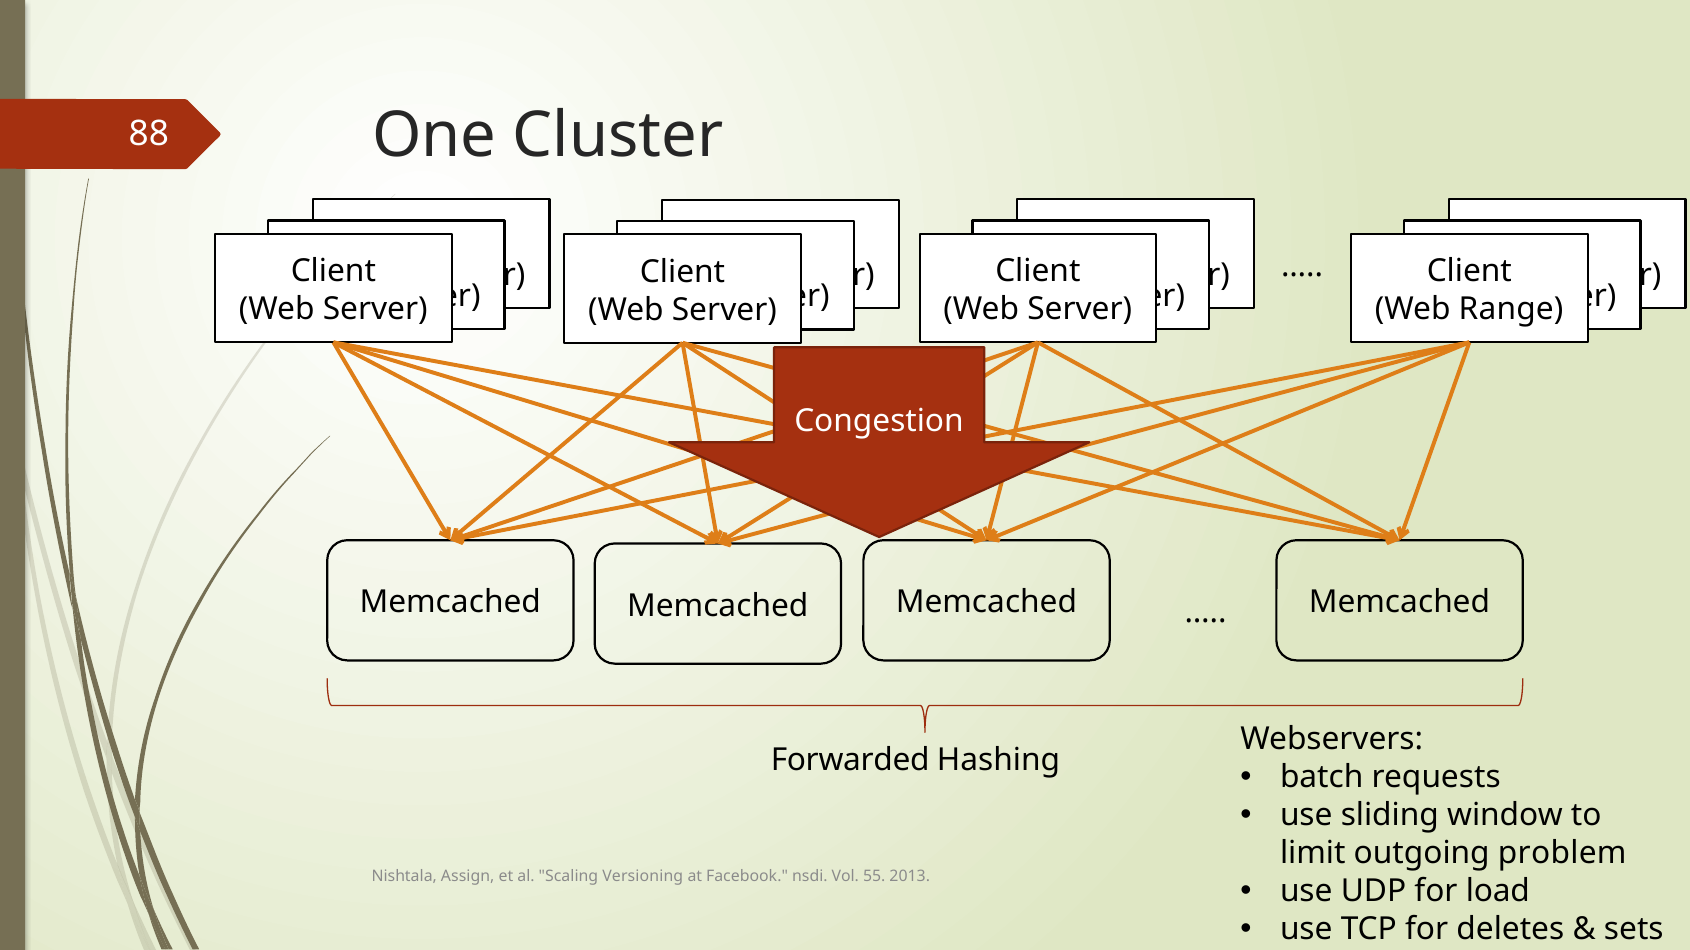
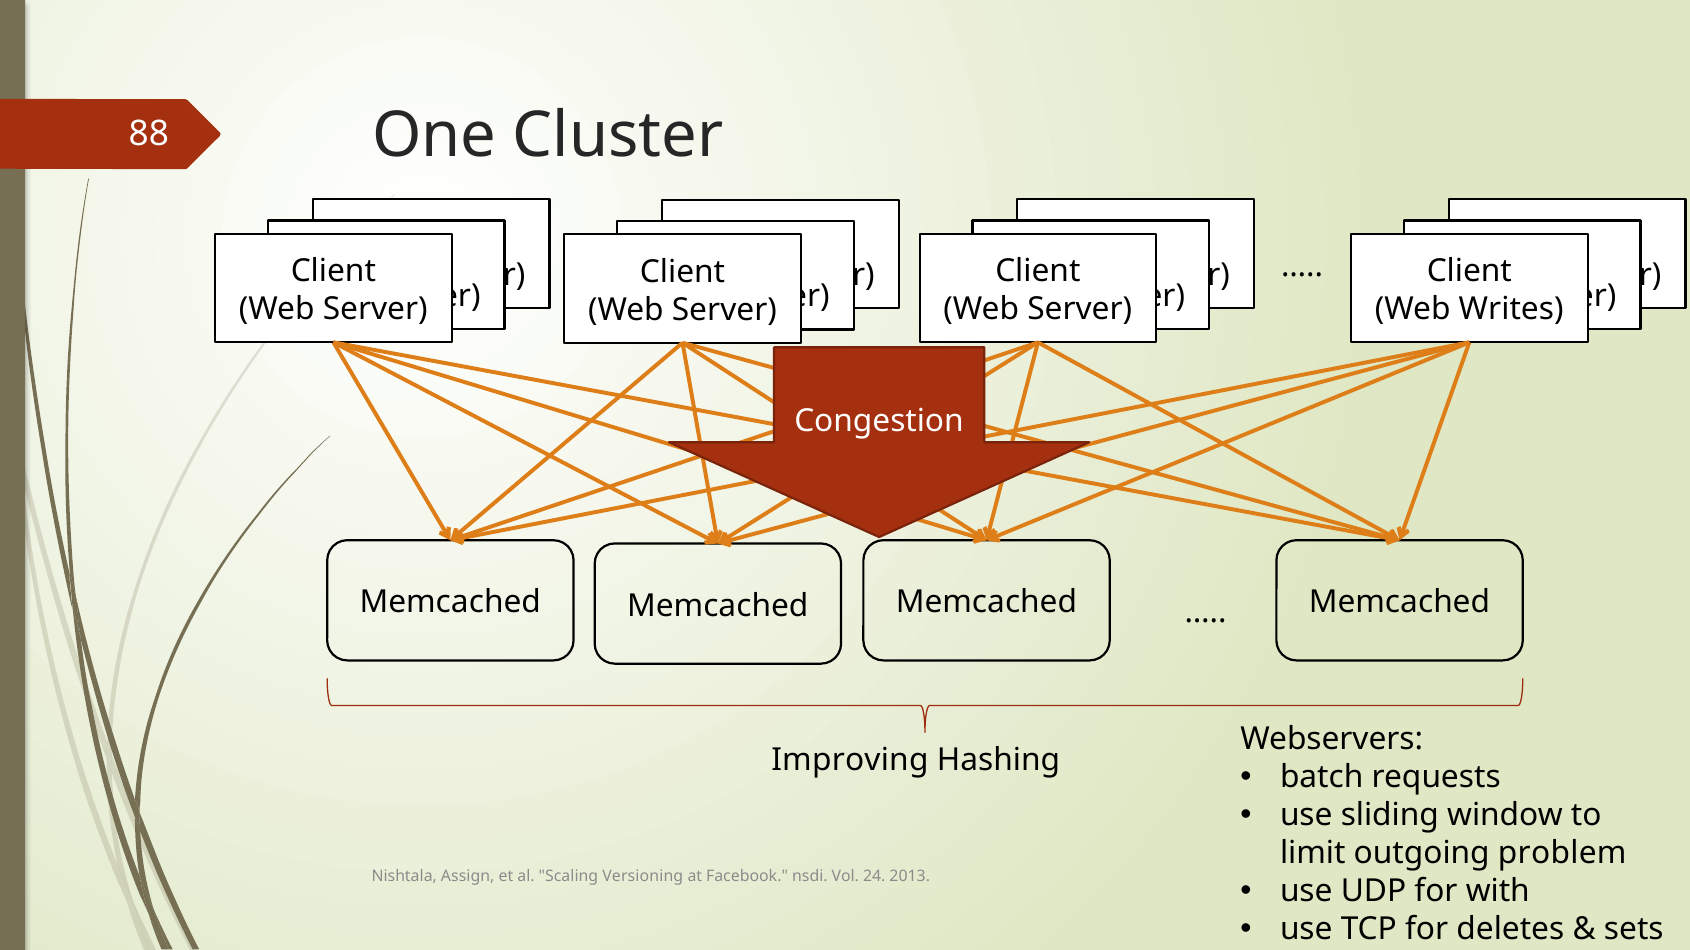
Range: Range -> Writes (1511, 310)
Forwarded: Forwarded -> Improving (850, 760)
55: 55 -> 24 (874, 877)
load: load -> with (1498, 892)
